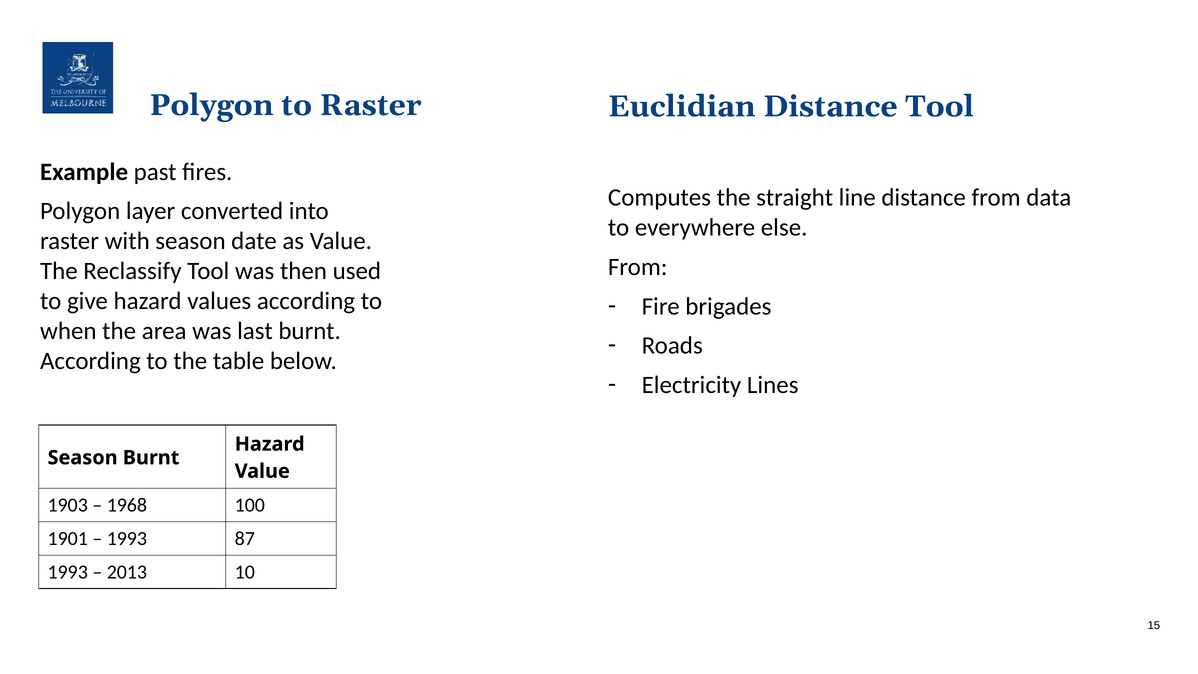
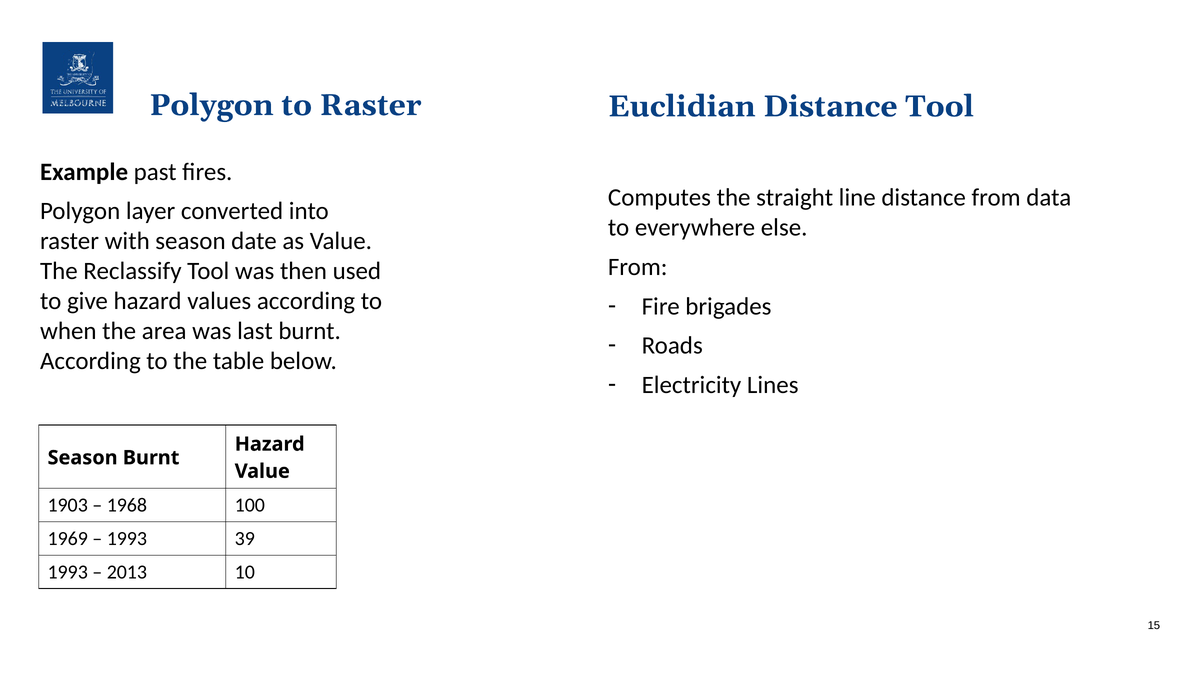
1901: 1901 -> 1969 (68, 538)
87: 87 -> 39 (245, 538)
